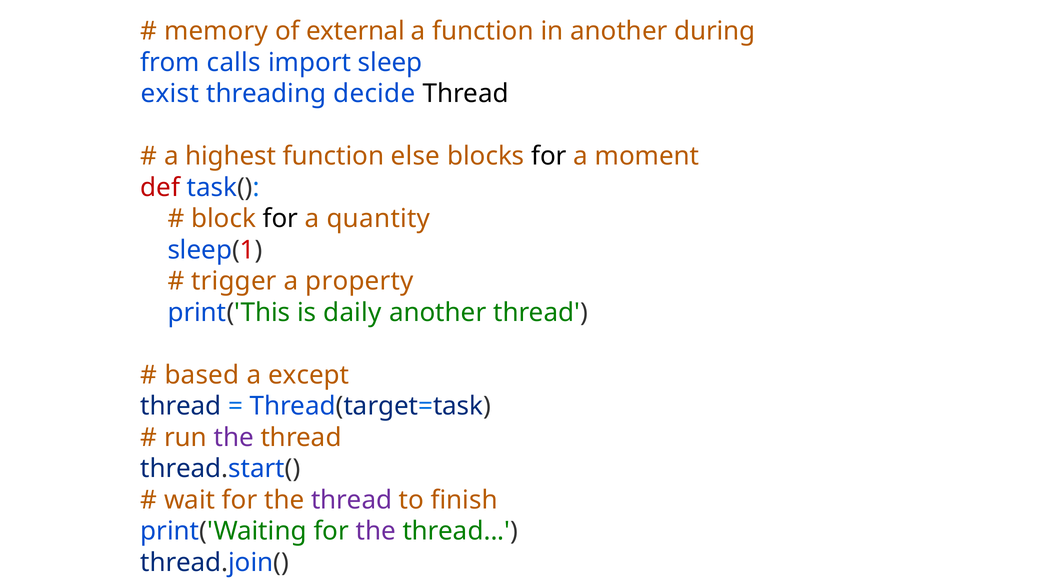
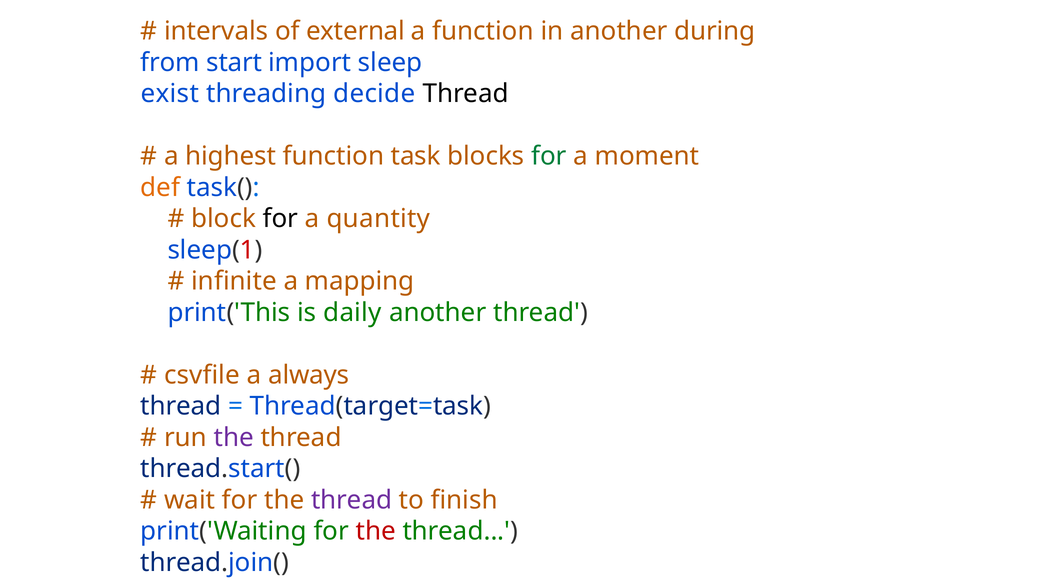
memory: memory -> intervals (216, 31)
calls: calls -> start (234, 62)
else: else -> task (416, 156)
for colour: black -> green (549, 156)
def colour: red -> orange (160, 187)
trigger: trigger -> infinite (234, 281)
property: property -> mapping (360, 281)
based: based -> csvfile (202, 375)
except: except -> always (309, 375)
the colour: purple -> red (376, 531)
